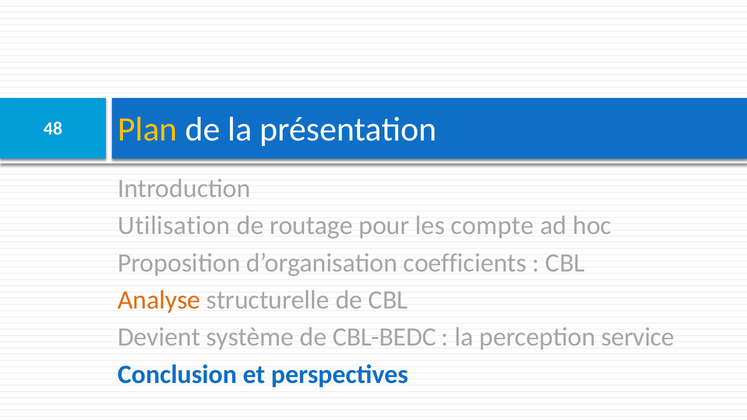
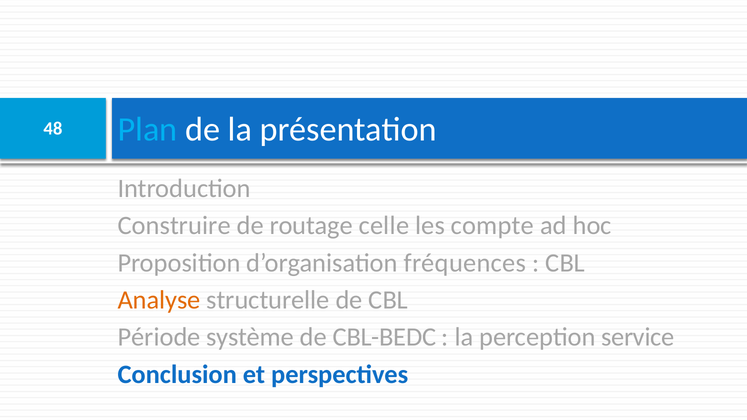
Plan colour: yellow -> light blue (147, 130)
Utilisation: Utilisation -> Construire (174, 226)
pour: pour -> celle (384, 226)
coefficients: coefficients -> fréquences (465, 263)
Devient: Devient -> Période (159, 337)
